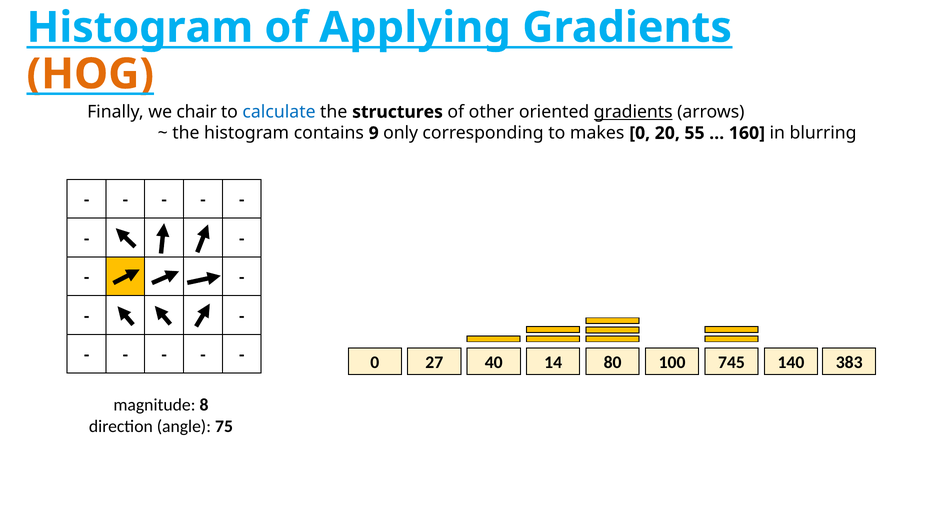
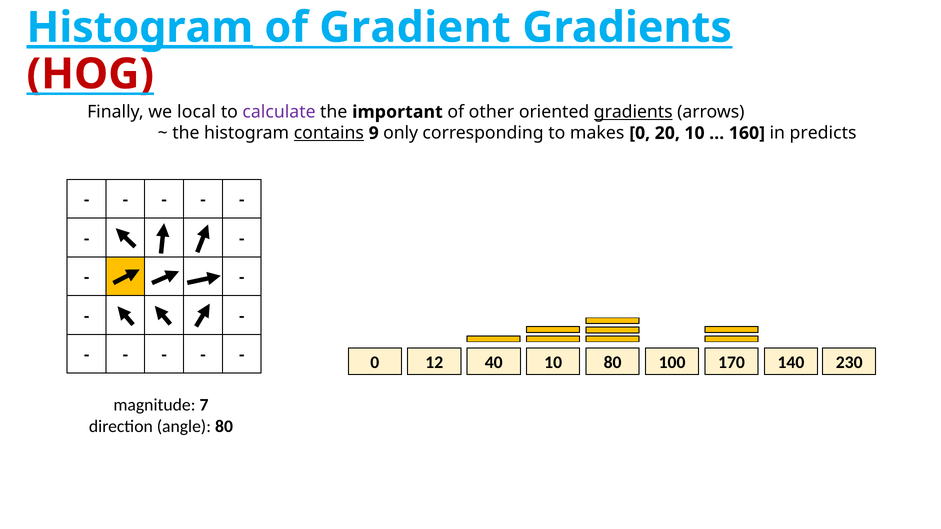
Histogram underline: none -> present (140, 28)
Applying: Applying -> Gradient (415, 28)
HOG colour: orange -> red (90, 74)
chair: chair -> local (196, 112)
calculate colour: blue -> purple (279, 112)
structures: structures -> important (397, 112)
contains underline: none -> present (329, 133)
20 55: 55 -> 10 (694, 133)
blurring: blurring -> predicts (823, 133)
27: 27 -> 12 (434, 363)
40 14: 14 -> 10 (553, 363)
745: 745 -> 170 (731, 363)
383: 383 -> 230 (849, 363)
8: 8 -> 7 (204, 405)
angle 75: 75 -> 80 (224, 426)
